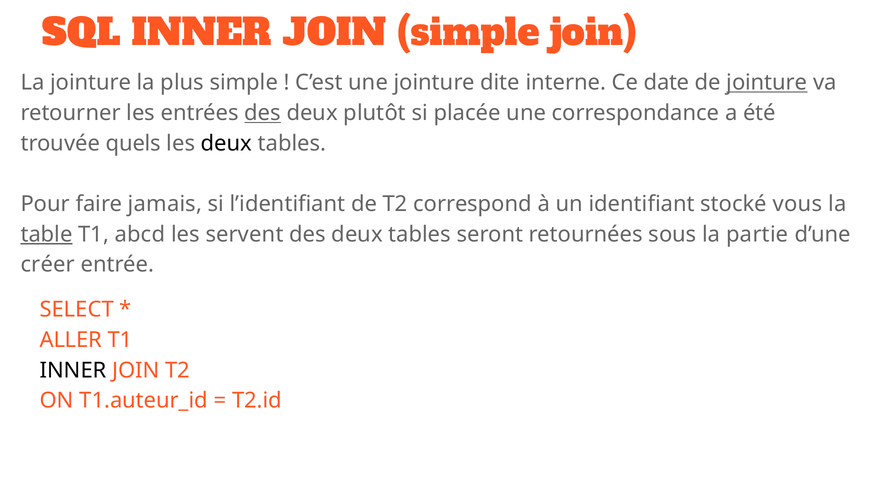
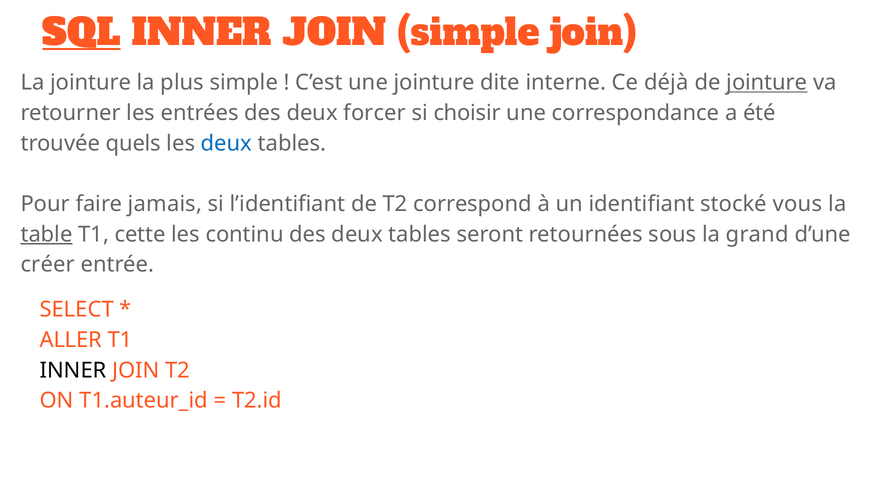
SQL underline: none -> present (82, 33)
date: date -> déjà (666, 83)
des underline: present -> none (263, 113)
plutôt: plutôt -> forcer (375, 113)
placée: placée -> choisir (467, 113)
deux colour: black -> blue (226, 143)
abcd: abcd -> cette (140, 235)
servent: servent -> continu (245, 235)
partie: partie -> grand (757, 235)
